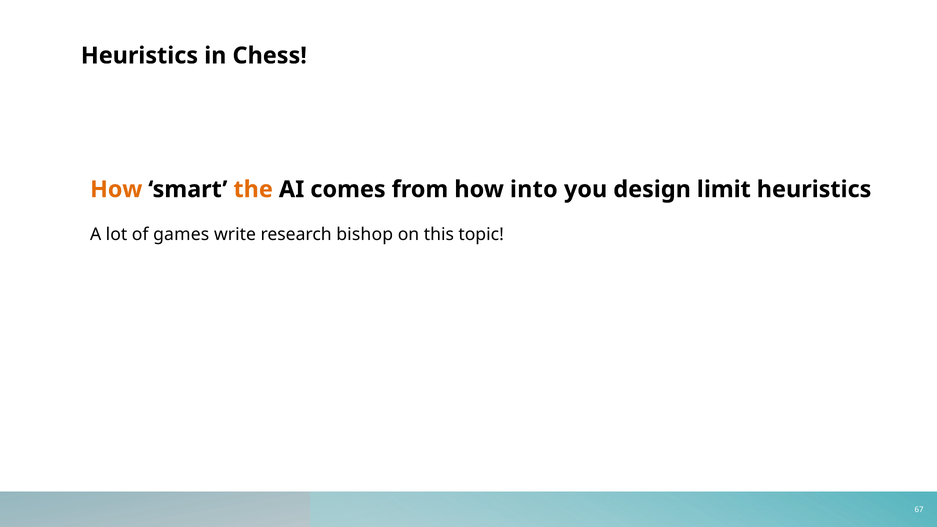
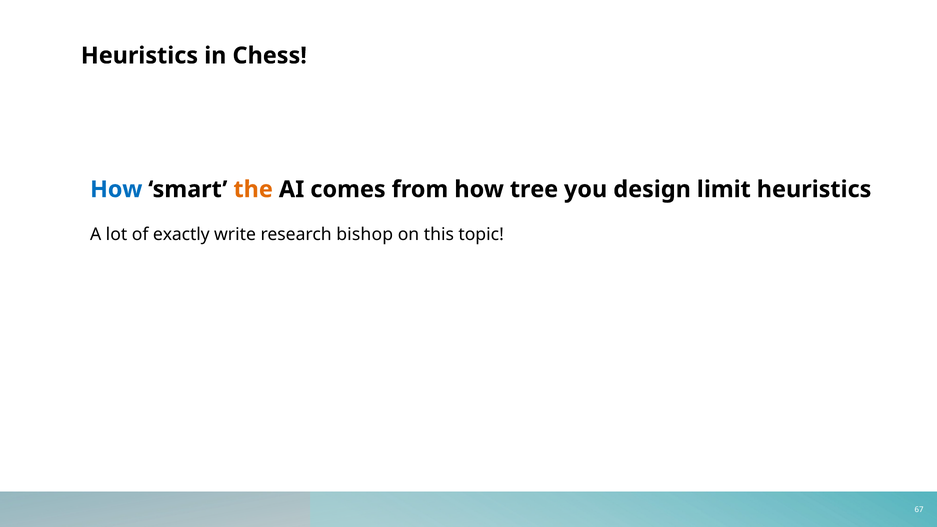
How colour: orange -> blue (116, 189)
into: into -> tree (534, 189)
games: games -> exactly (181, 234)
